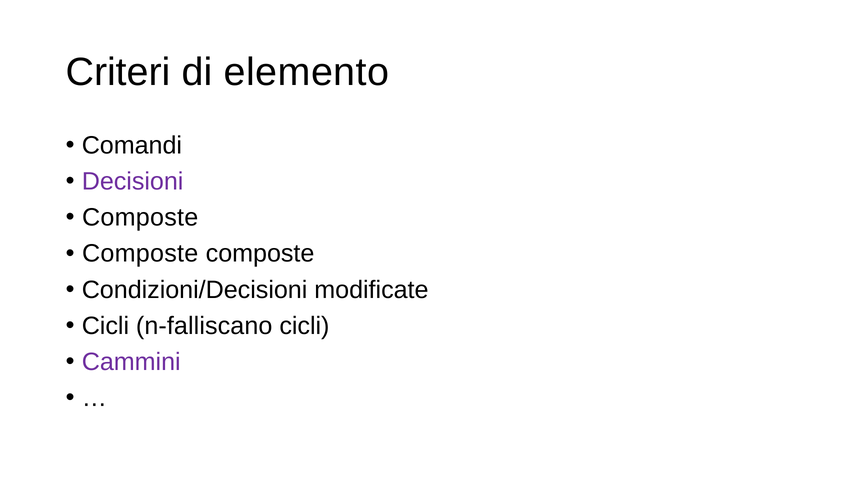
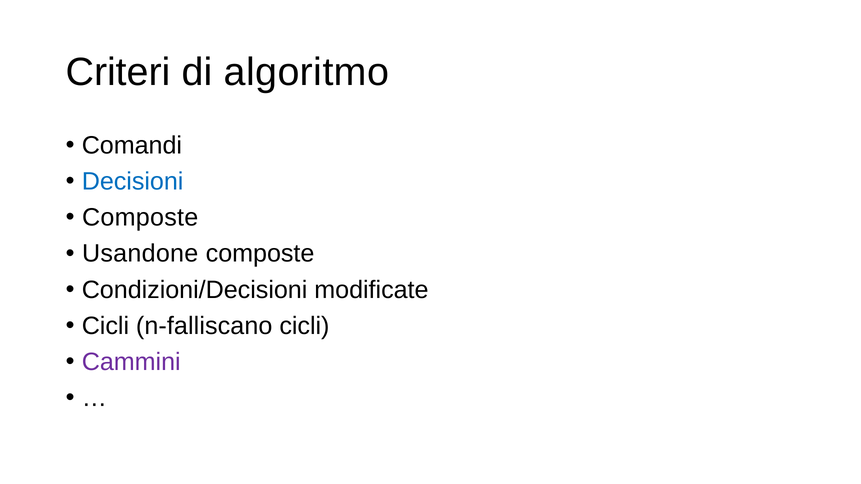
elemento: elemento -> algoritmo (306, 72)
Decisioni colour: purple -> blue (133, 182)
Composte: Composte -> Usandone (140, 254)
